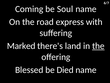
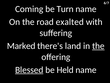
Soul: Soul -> Turn (65, 9)
express: express -> exalted (70, 22)
Blessed underline: none -> present (29, 69)
Died: Died -> Held (65, 69)
